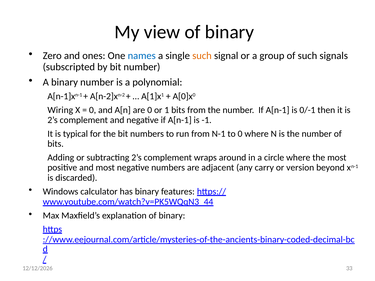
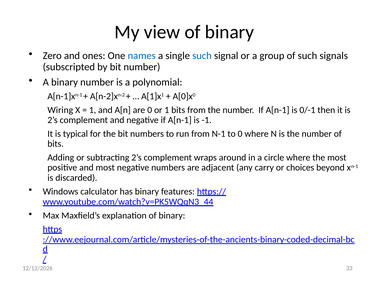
such colour: orange -> blue (202, 56)
0: 0 -> 1 (93, 110)
version: version -> choices (300, 168)
